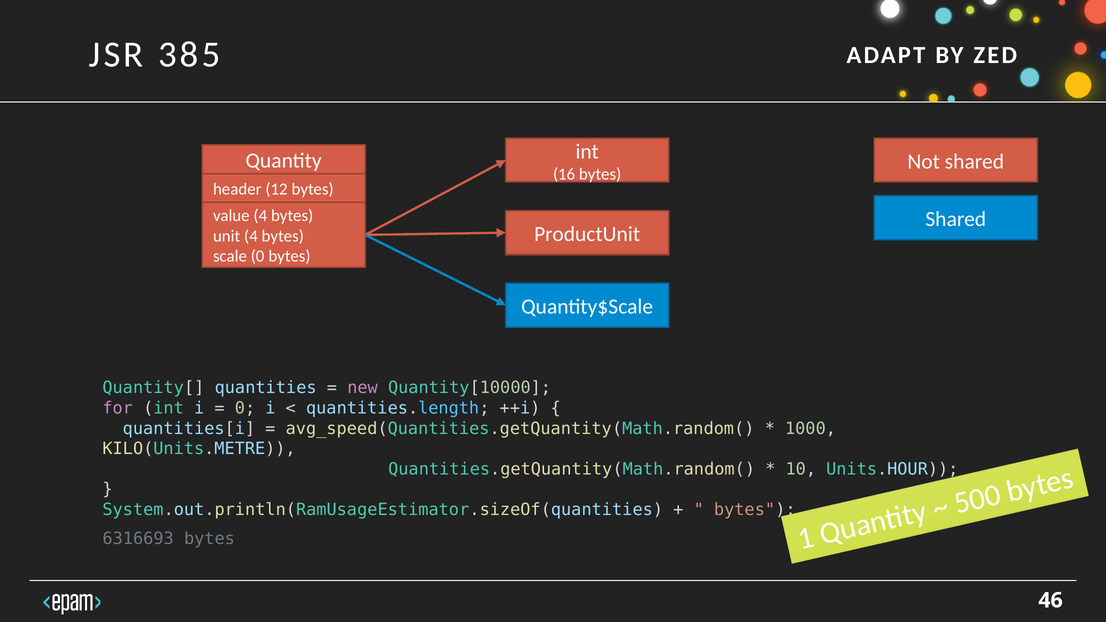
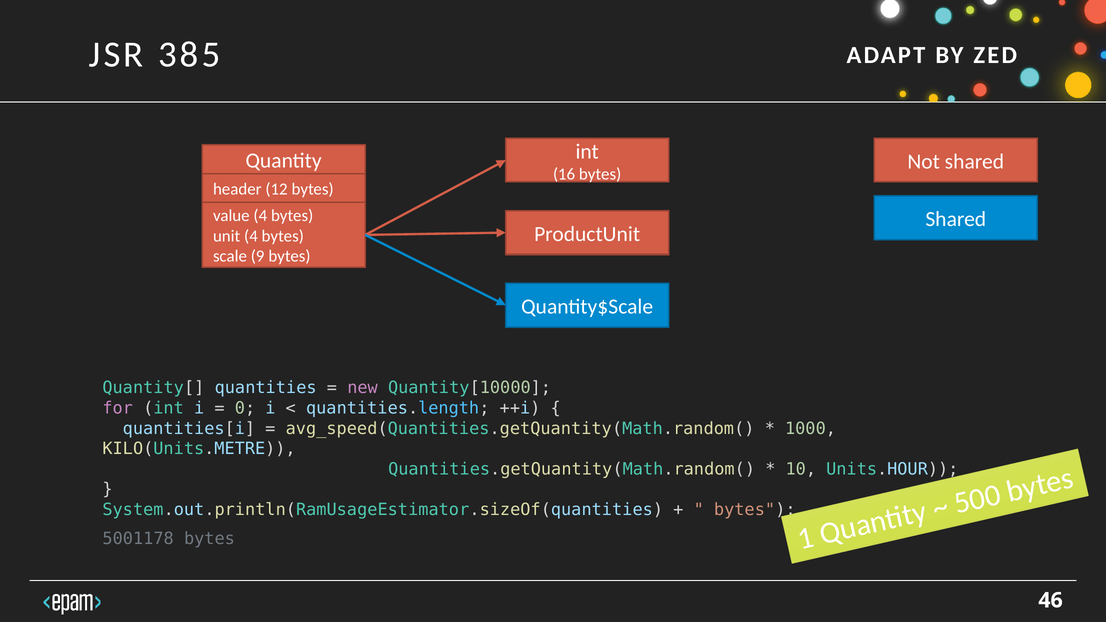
scale 0: 0 -> 9 (258, 256)
6316693: 6316693 -> 5001178 (138, 539)
